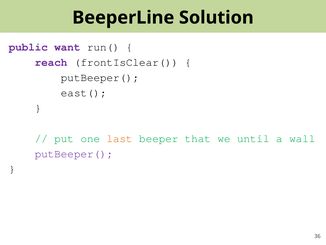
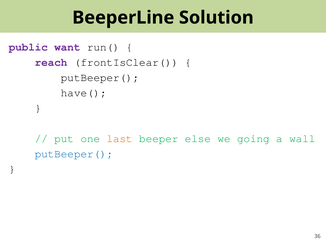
east(: east( -> have( (84, 93)
that: that -> else (198, 138)
until: until -> going (253, 138)
putBeeper( colour: purple -> blue (74, 153)
